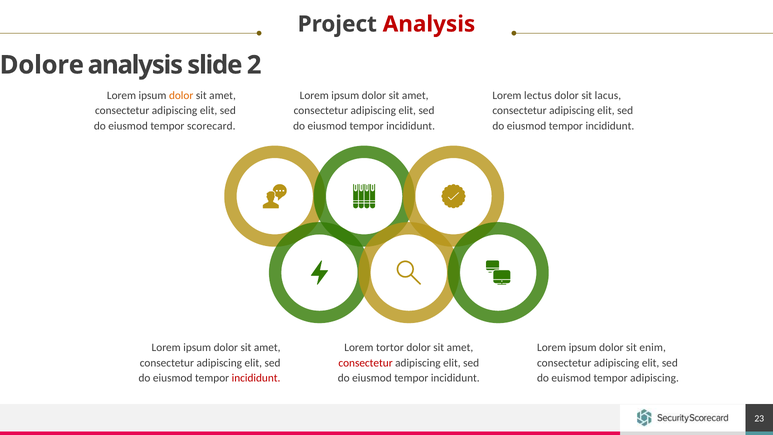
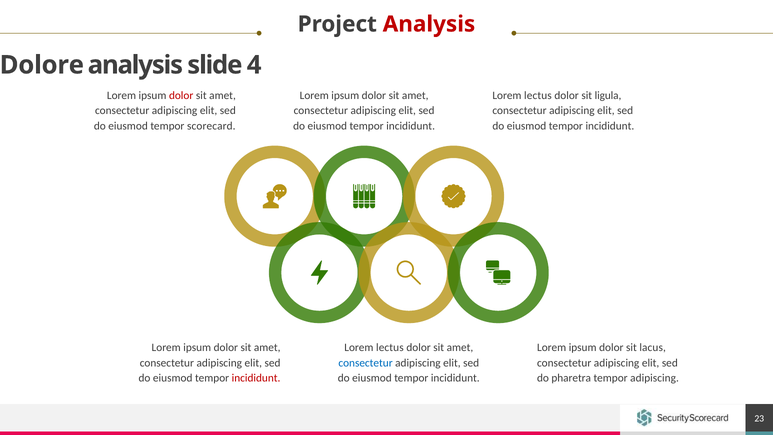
2: 2 -> 4 (254, 65)
dolor colour: orange -> red (181, 95)
lacus: lacus -> ligula (608, 95)
tortor: tortor -> lectus (390, 347)
enim: enim -> lacus (653, 347)
consectetur colour: red -> blue (366, 363)
euismod: euismod -> pharetra (571, 378)
